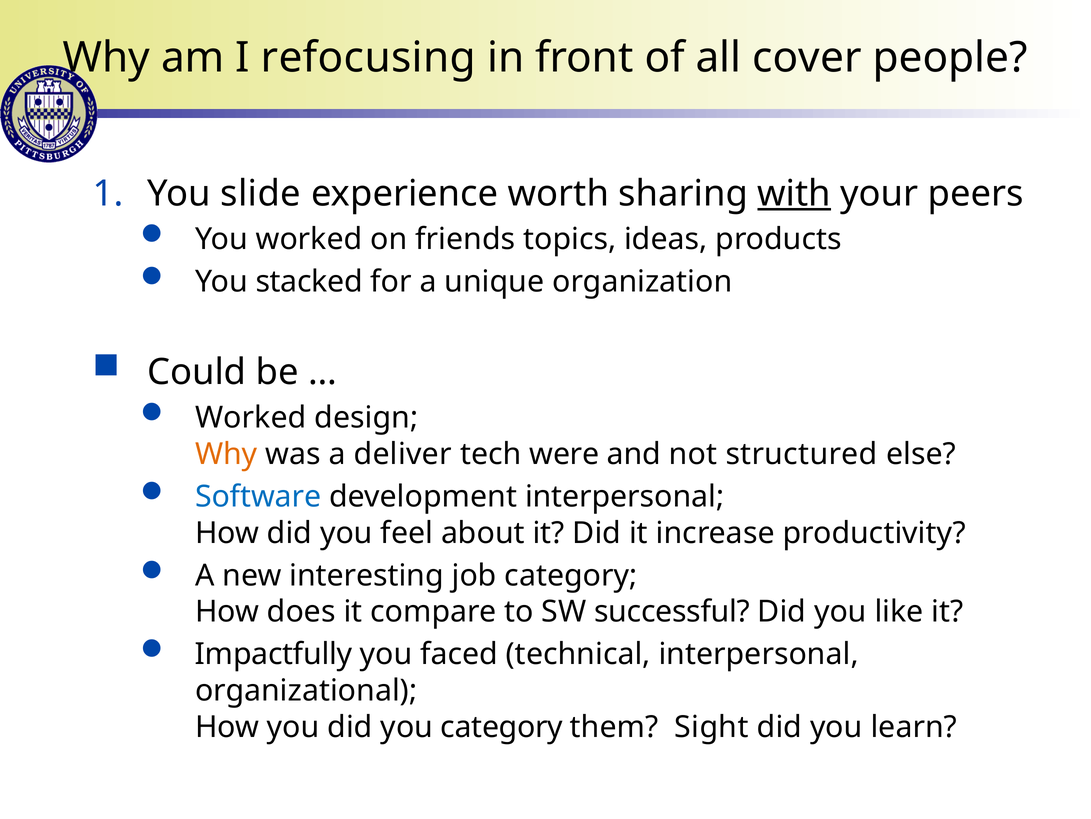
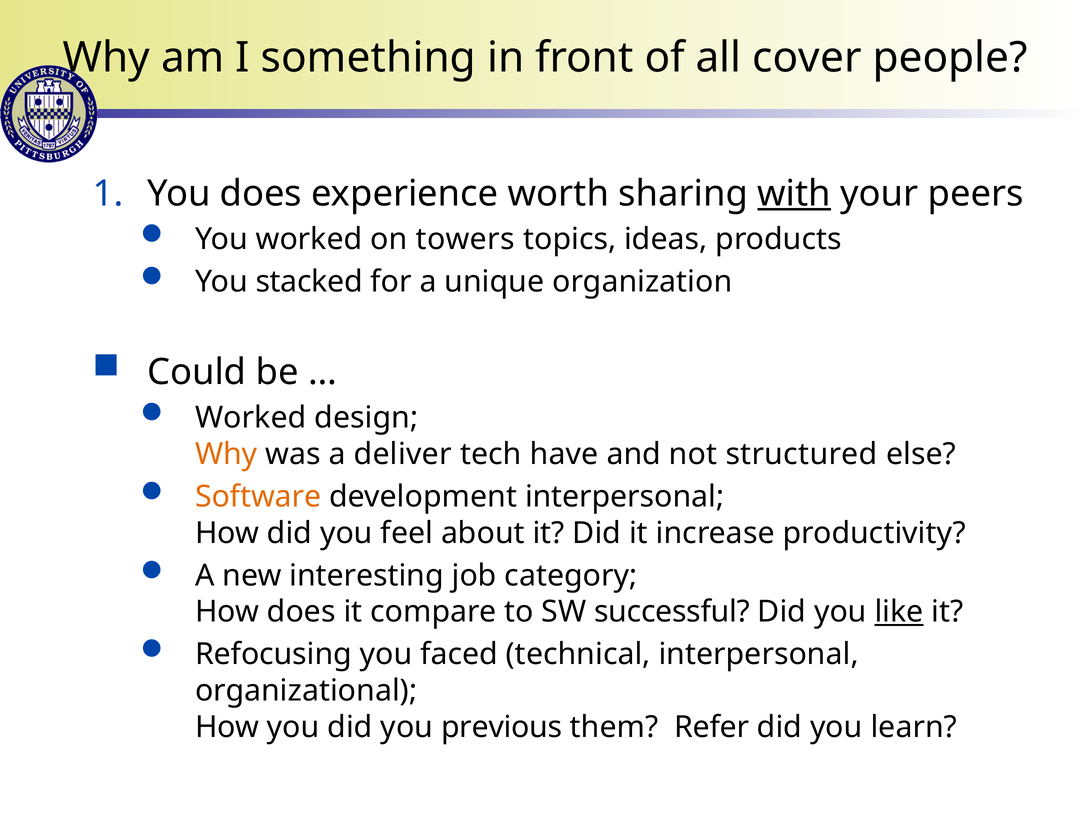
refocusing: refocusing -> something (368, 57)
You slide: slide -> does (261, 193)
friends: friends -> towers (465, 239)
were: were -> have (564, 454)
Software colour: blue -> orange (258, 496)
like underline: none -> present (899, 611)
Impactfully: Impactfully -> Refocusing (273, 654)
you category: category -> previous (502, 727)
Sight: Sight -> Refer (712, 727)
